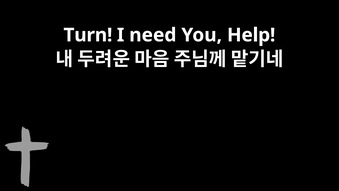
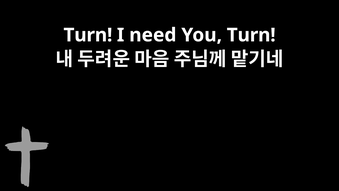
You Help: Help -> Turn (251, 35)
